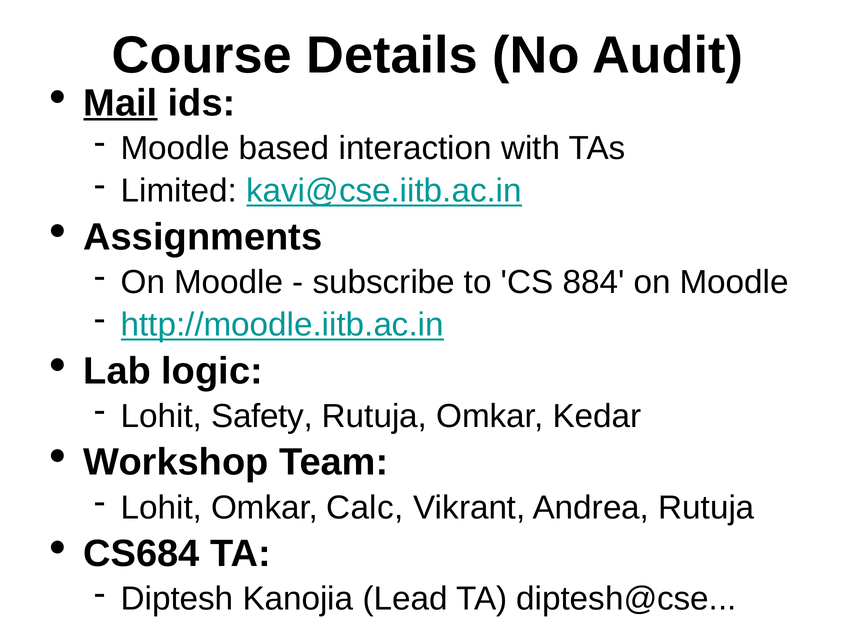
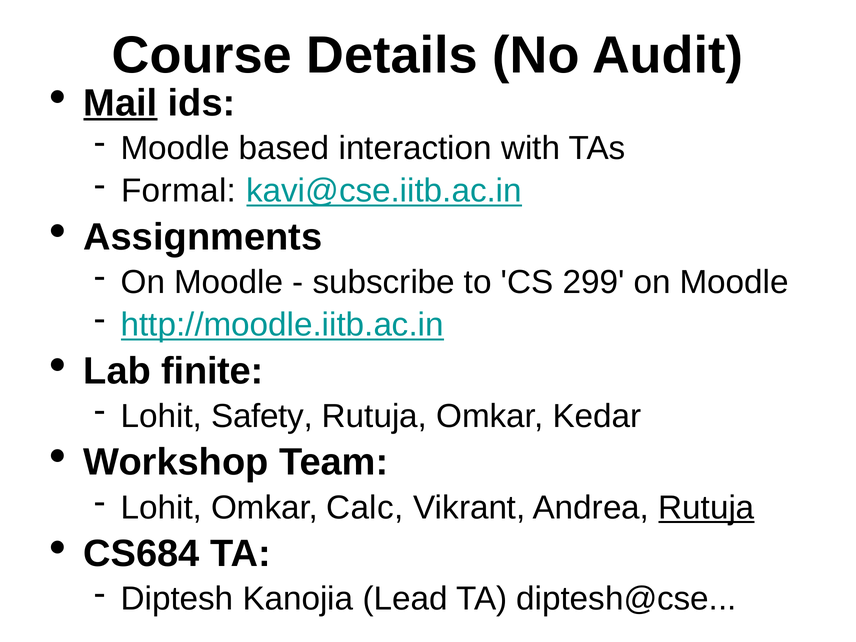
Limited: Limited -> Formal (179, 191)
884: 884 -> 299 (593, 282)
logic: logic -> finite (212, 371)
Rutuja underline: none -> present (706, 508)
